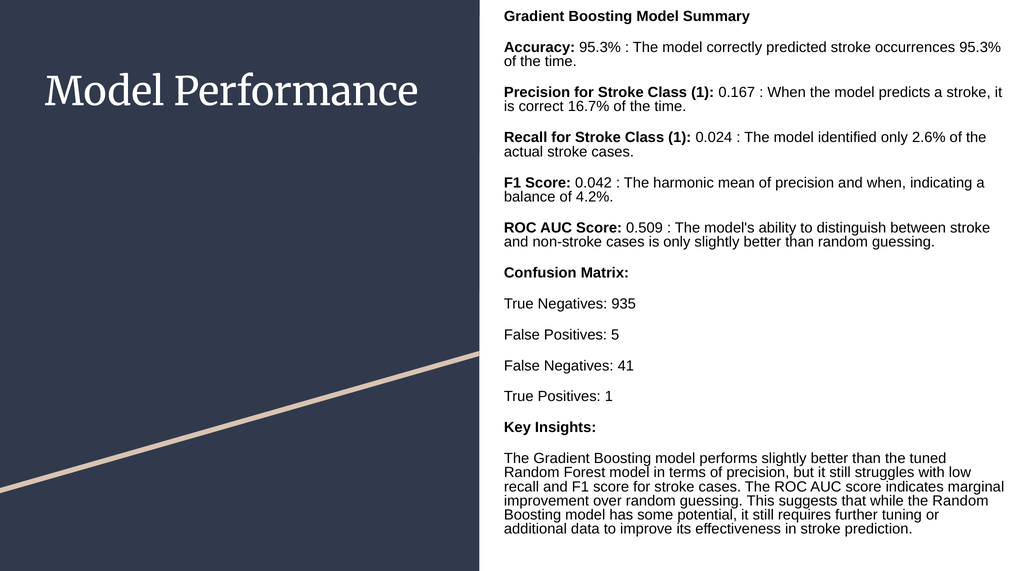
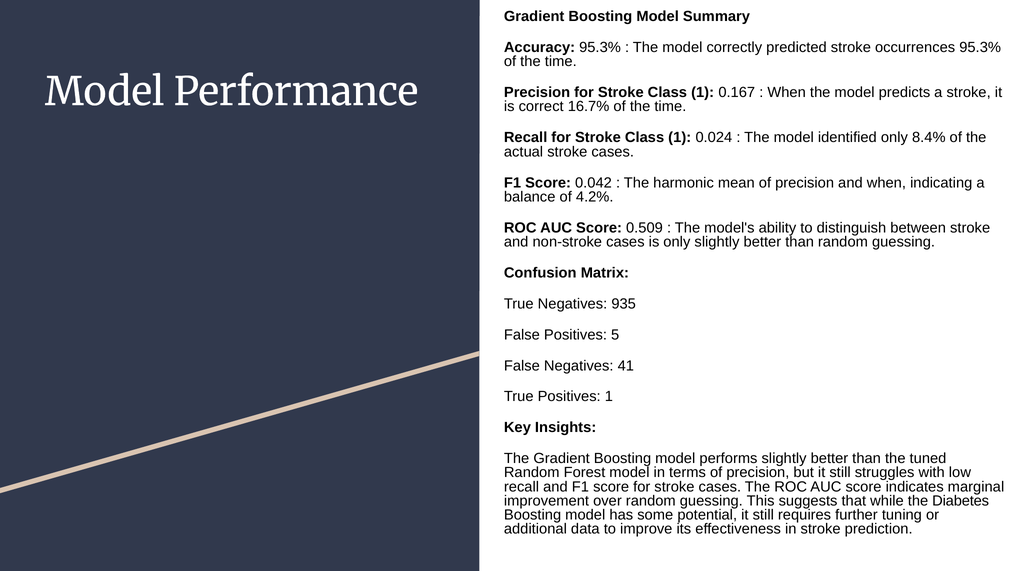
2.6%: 2.6% -> 8.4% (929, 138)
the Random: Random -> Diabetes (961, 501)
